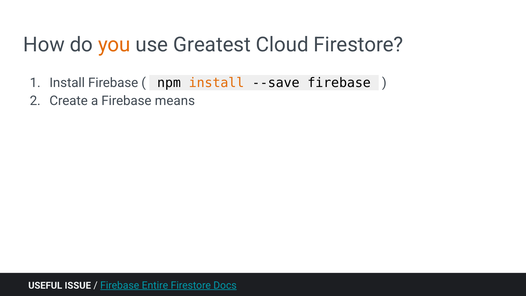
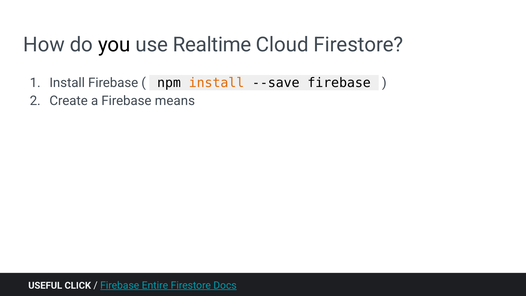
you colour: orange -> black (114, 45)
Greatest: Greatest -> Realtime (212, 45)
ISSUE: ISSUE -> CLICK (78, 285)
